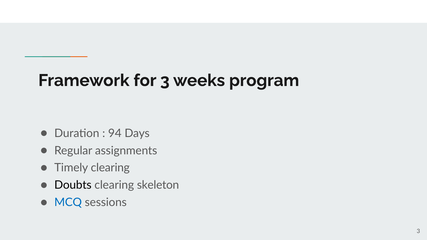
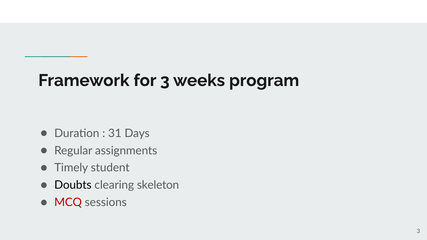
94: 94 -> 31 (115, 133)
Timely clearing: clearing -> student (110, 168)
MCQ colour: blue -> red (68, 203)
